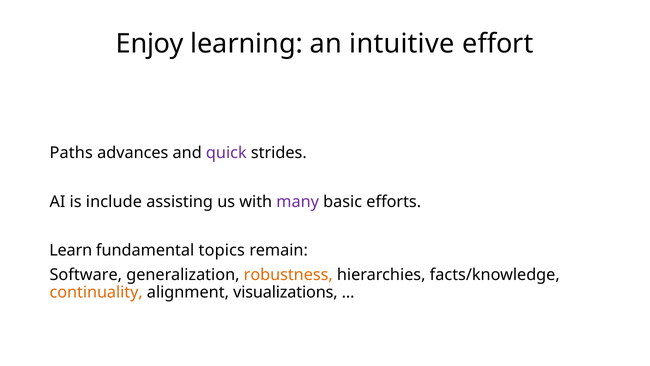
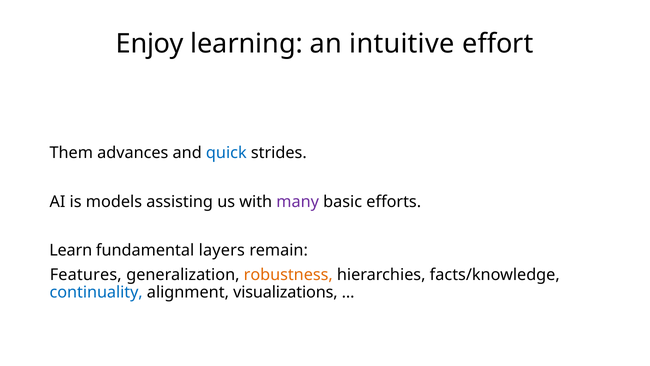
Paths: Paths -> Them (71, 153)
quick colour: purple -> blue (226, 153)
include: include -> models (114, 201)
topics: topics -> layers (222, 250)
Software: Software -> Features (86, 274)
continuality colour: orange -> blue (96, 292)
